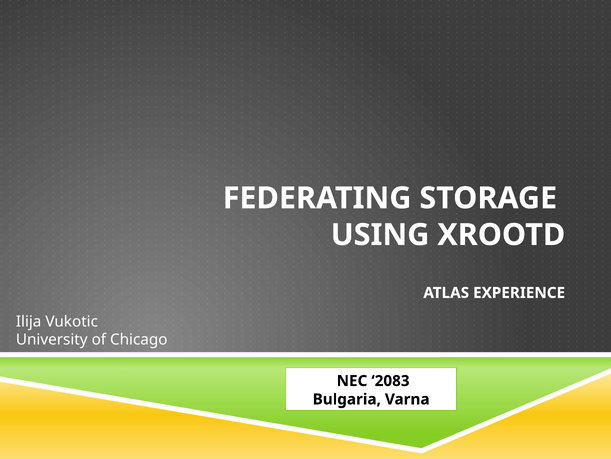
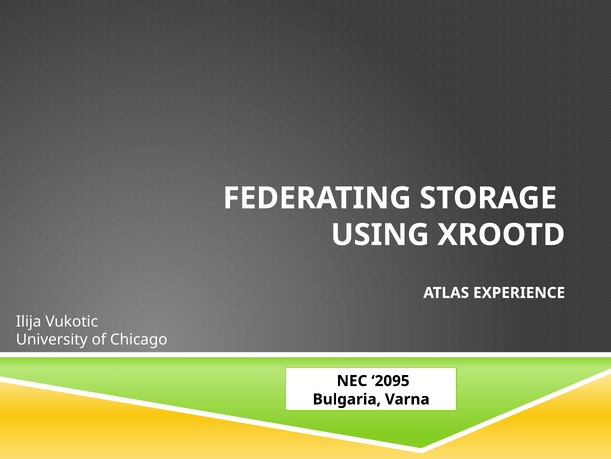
2083: 2083 -> 2095 (390, 380)
